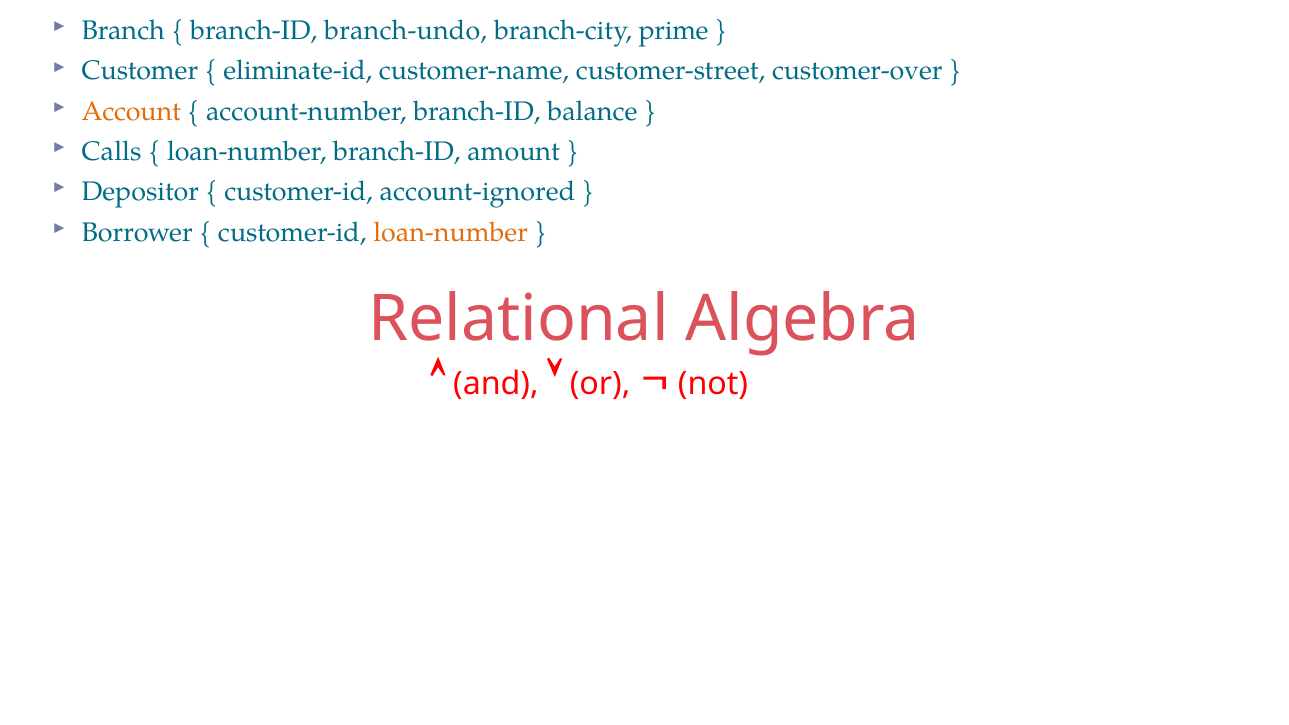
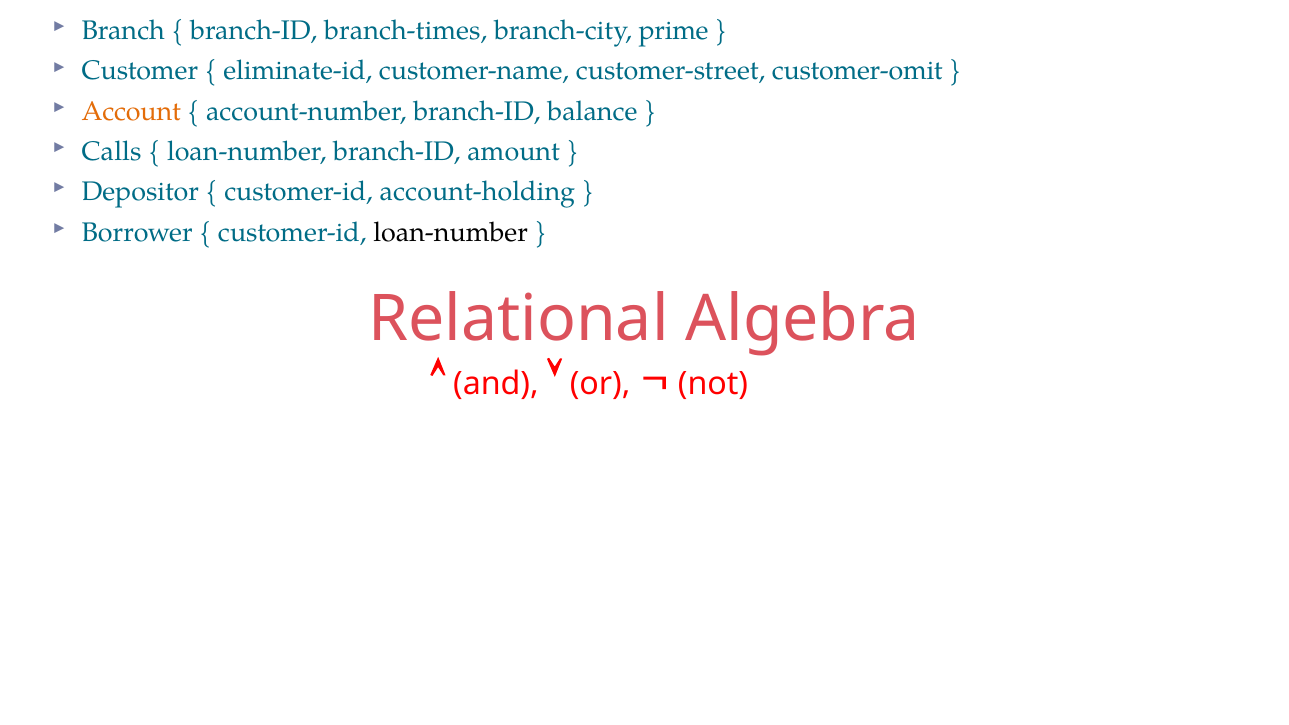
branch-undo: branch-undo -> branch-times (406, 31)
customer-over: customer-over -> customer-omit (857, 71)
account-ignored: account-ignored -> account-holding (477, 192)
loan-number colour: orange -> black (451, 232)
